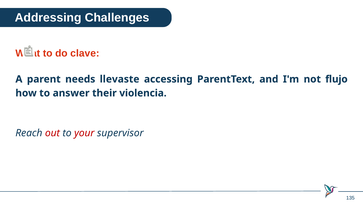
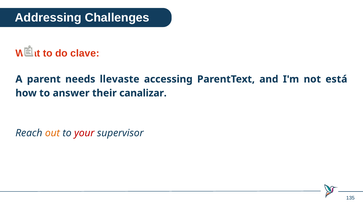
flujo: flujo -> está (336, 79)
violencia: violencia -> canalizar (143, 93)
out colour: red -> orange (52, 133)
